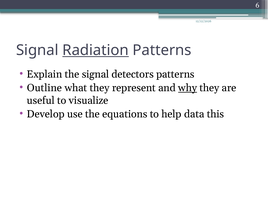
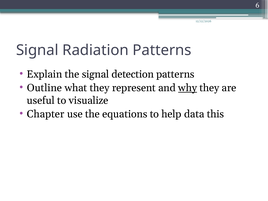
Radiation underline: present -> none (96, 50)
detectors: detectors -> detection (133, 74)
Develop: Develop -> Chapter (46, 114)
